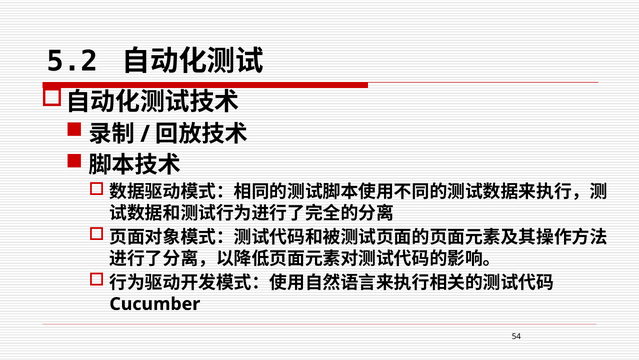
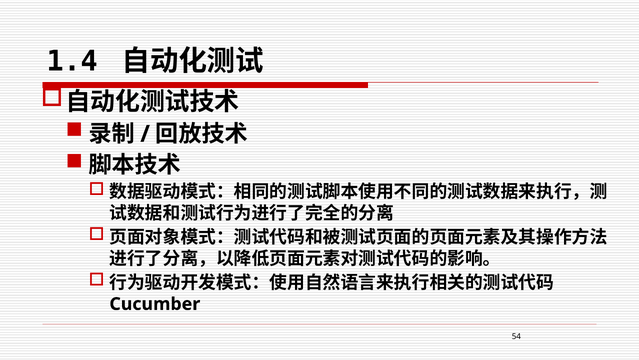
5.2: 5.2 -> 1.4 (72, 61)
